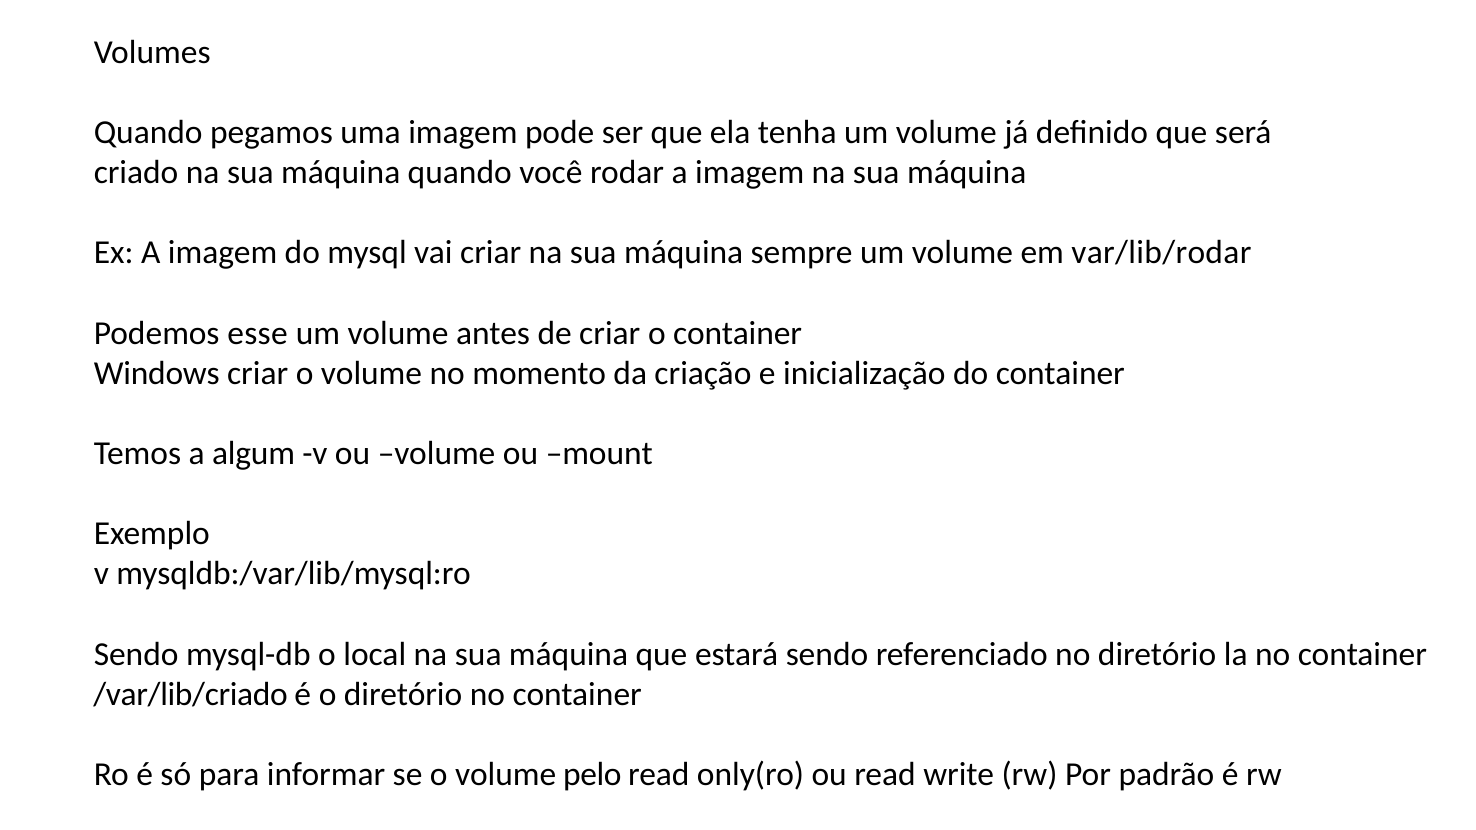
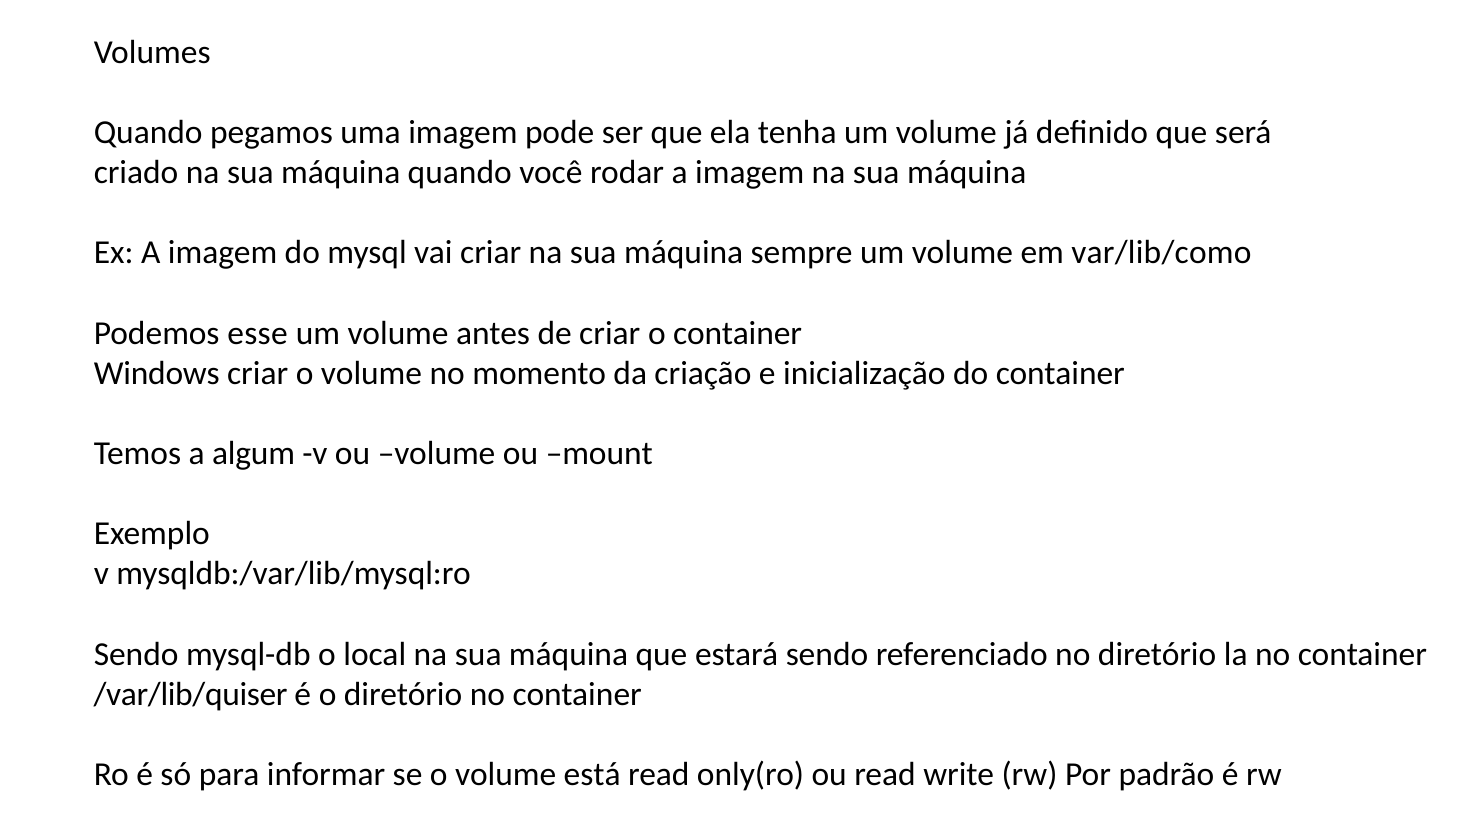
var/lib/rodar: var/lib/rodar -> var/lib/como (1161, 253)
/var/lib/criado: /var/lib/criado -> /var/lib/quiser (191, 695)
pelo: pelo -> está (592, 775)
